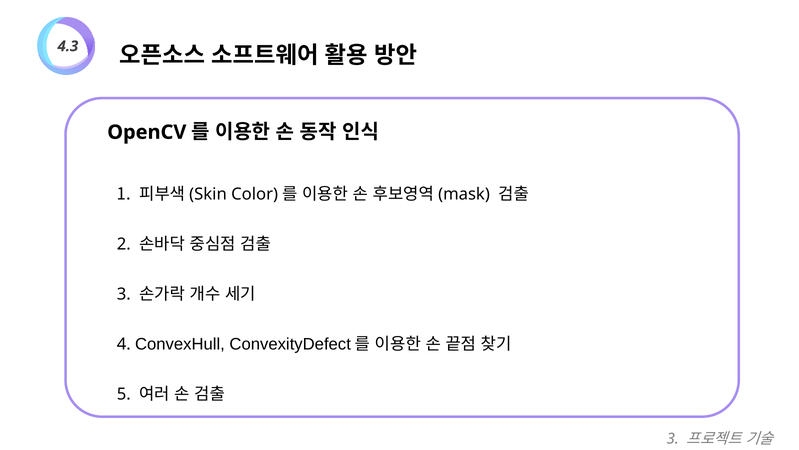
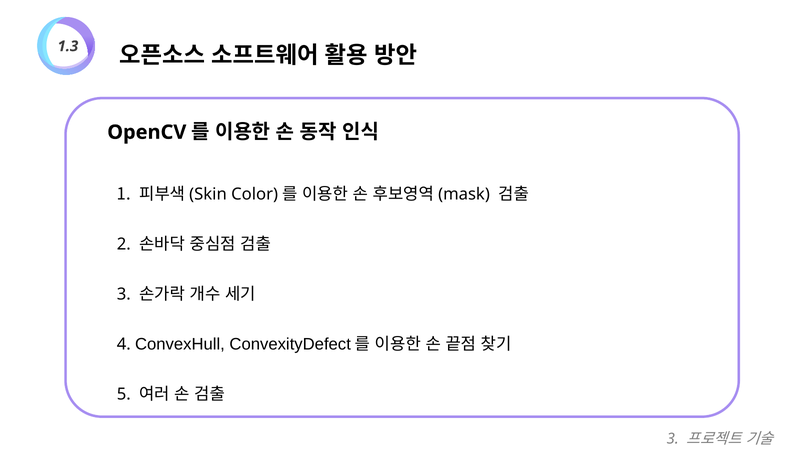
4.3: 4.3 -> 1.3 (68, 46)
